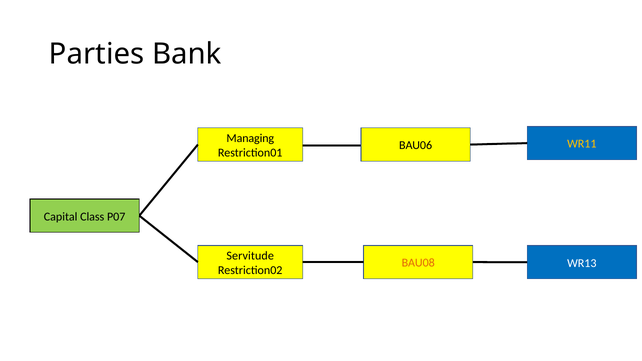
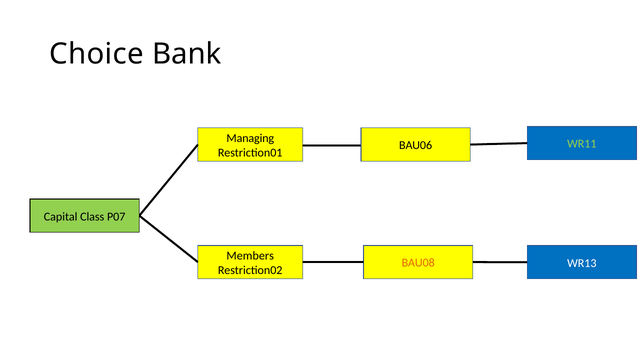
Parties: Parties -> Choice (97, 54)
WR11 colour: yellow -> light green (582, 144)
Servitude: Servitude -> Members (250, 256)
